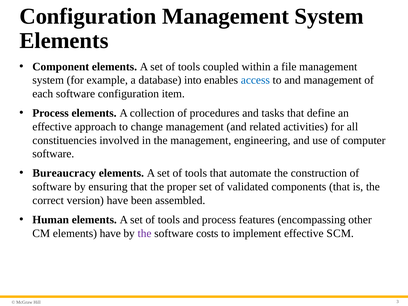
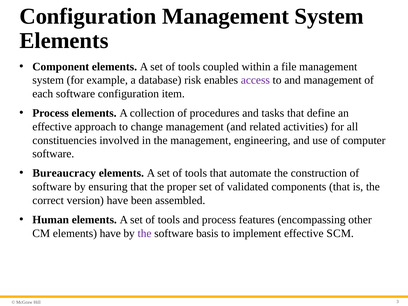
into: into -> risk (193, 80)
access colour: blue -> purple (255, 80)
costs: costs -> basis (207, 233)
